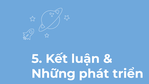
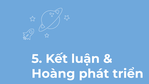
Những: Những -> Hoàng (53, 74)
